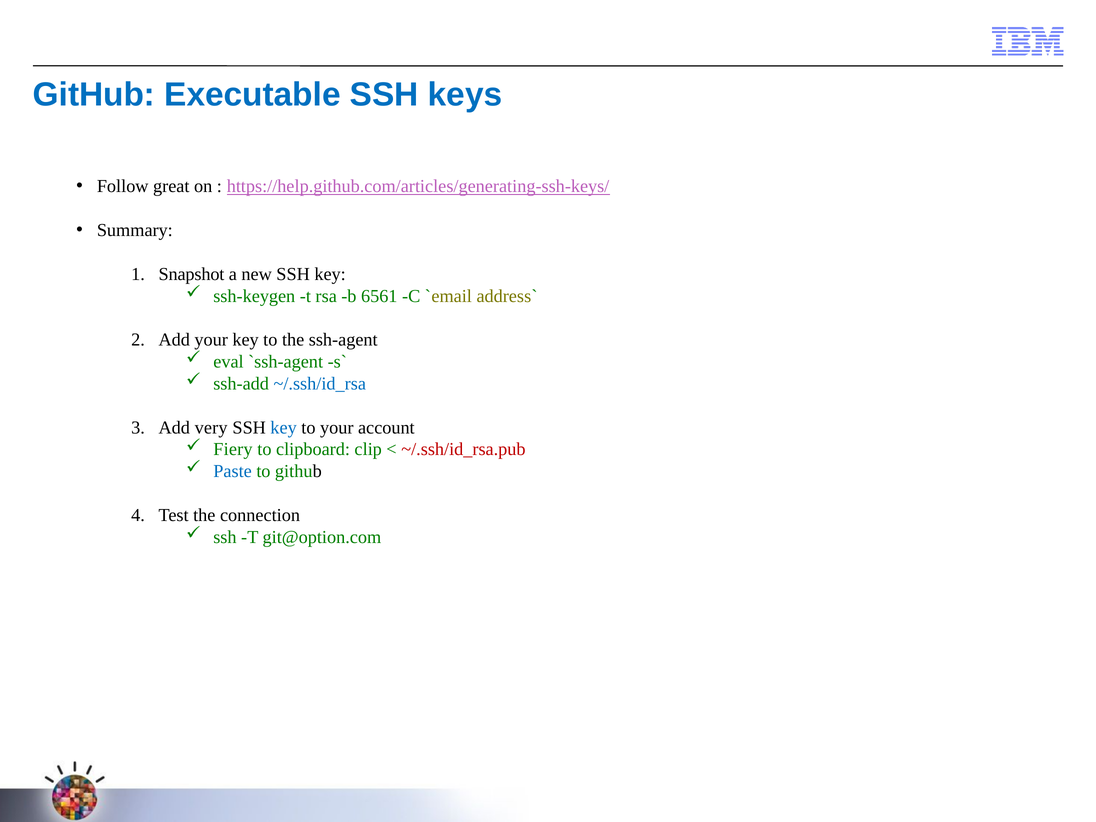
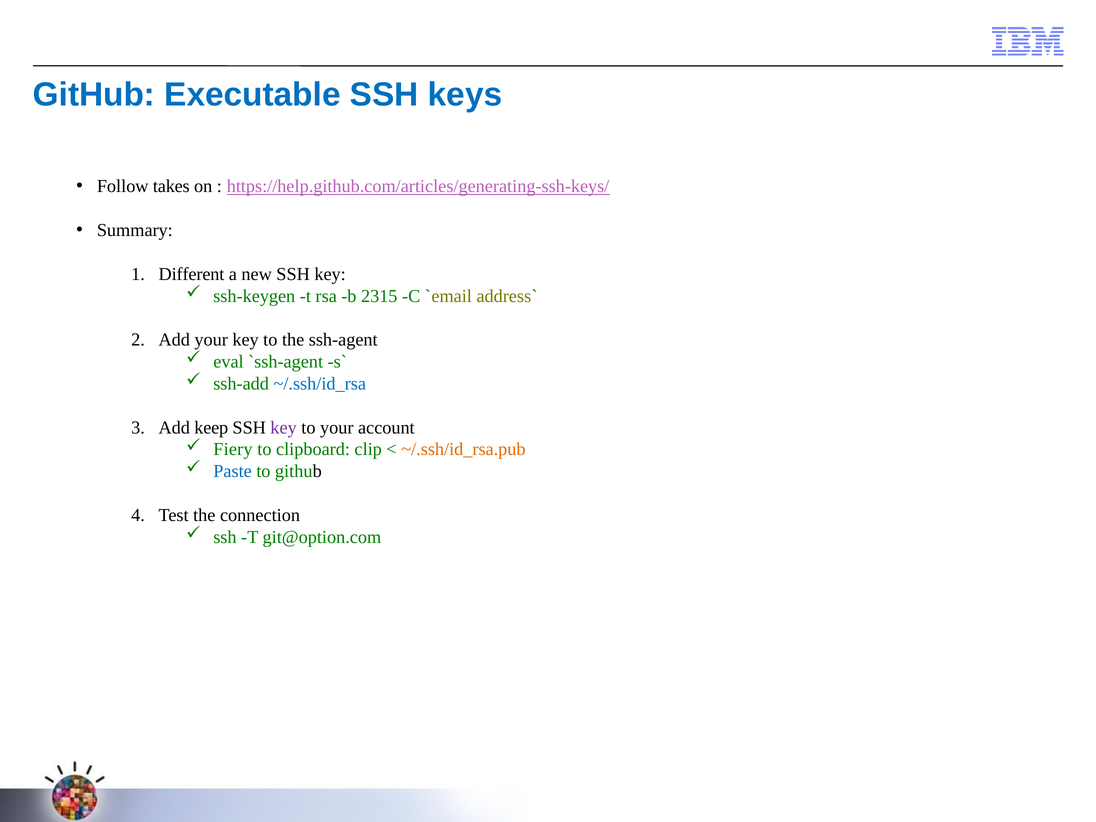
great: great -> takes (171, 186)
Snapshot: Snapshot -> Different (191, 274)
6561: 6561 -> 2315 (379, 296)
very: very -> keep (211, 428)
key colour: blue -> purple (284, 428)
~/.ssh/id_rsa.pub colour: red -> orange (463, 449)
